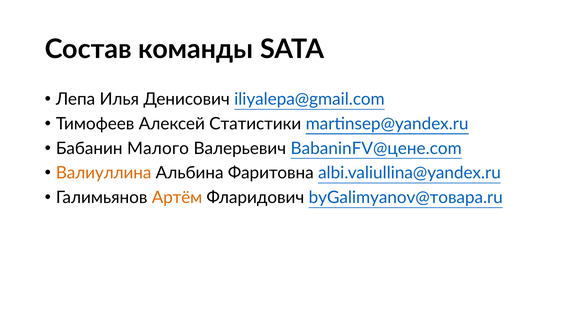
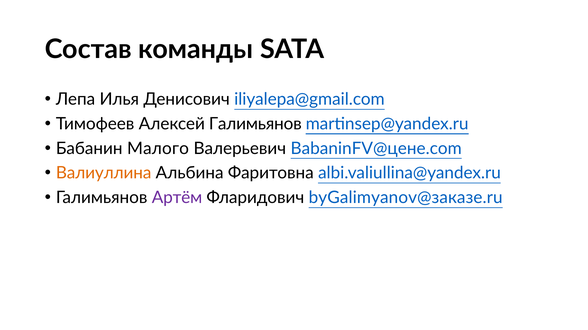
Алексей Статистики: Статистики -> Галимьянов (255, 124)
Артём colour: orange -> purple (177, 198)
byGalimyanov@товара.ru: byGalimyanov@товара.ru -> byGalimyanov@заказе.ru (406, 198)
